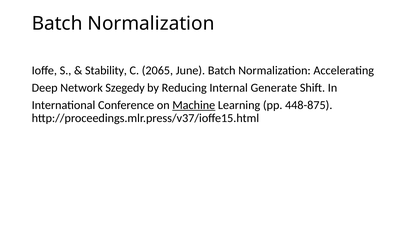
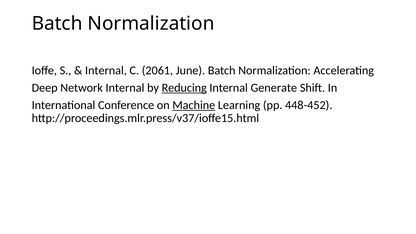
Stability: Stability -> Internal (106, 70)
2065: 2065 -> 2061 (157, 70)
Network Szegedy: Szegedy -> Internal (125, 88)
Reducing underline: none -> present (184, 88)
448-875: 448-875 -> 448-452 (309, 105)
